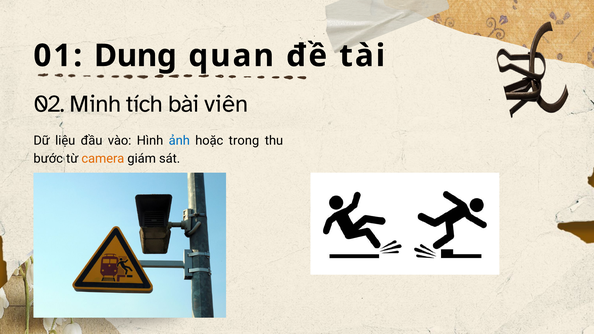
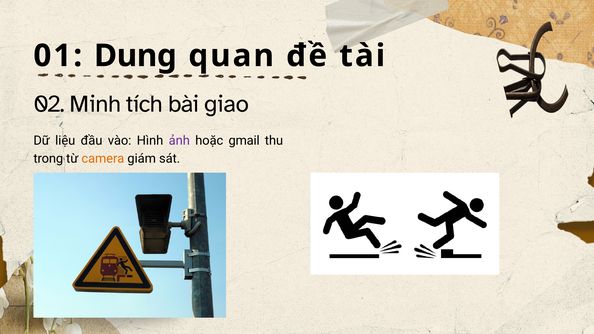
viền: viền -> giao (227, 104)
ảnh colour: blue -> purple (179, 141)
trong: trong -> gmail (244, 141)
bước: bước -> trong (48, 159)
